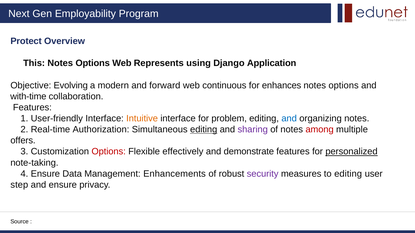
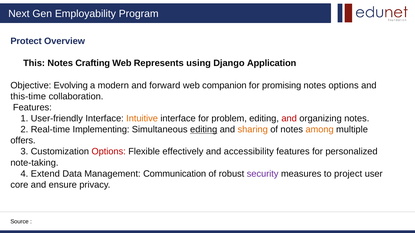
Options: Options -> Crafting (93, 63)
continuous: continuous -> companion (224, 86)
enhances: enhances -> promising (282, 86)
with-time: with-time -> this-time (28, 97)
and colour: blue -> red (289, 119)
Authorization: Authorization -> Implementing (101, 130)
sharing colour: purple -> orange (253, 130)
among colour: red -> orange (320, 130)
demonstrate: demonstrate -> accessibility (249, 152)
personalized underline: present -> none (351, 152)
4 Ensure: Ensure -> Extend (45, 174)
Enhancements: Enhancements -> Communication (175, 174)
to editing: editing -> project (348, 174)
step: step -> core (19, 185)
